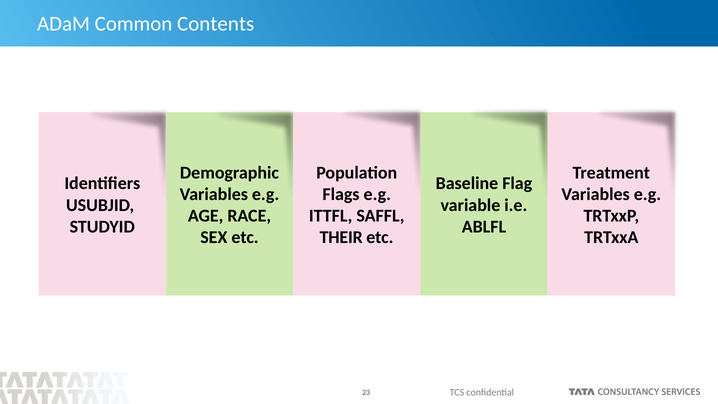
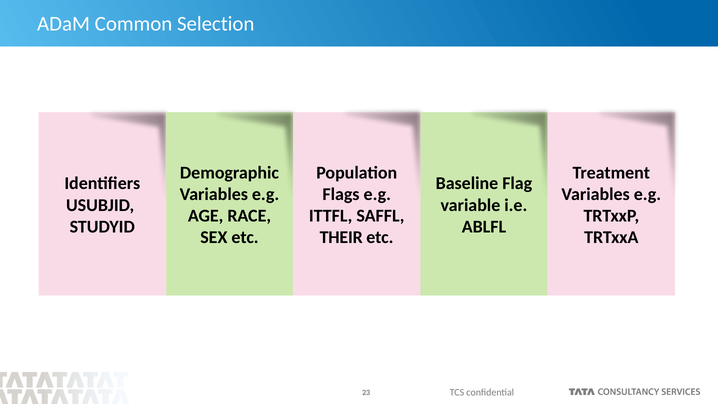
Contents: Contents -> Selection (216, 24)
